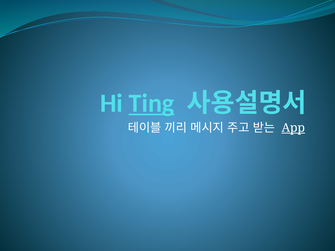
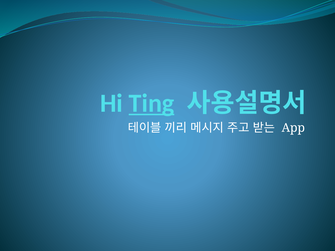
App underline: present -> none (293, 128)
